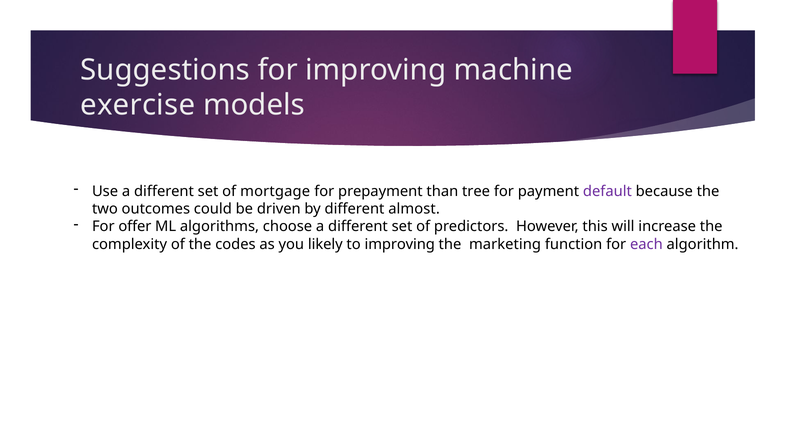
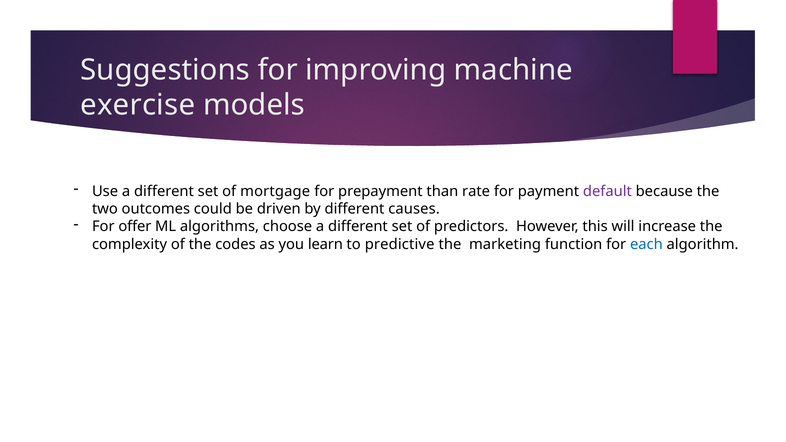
tree: tree -> rate (476, 191)
almost: almost -> causes (414, 209)
likely: likely -> learn (325, 244)
to improving: improving -> predictive (400, 244)
each colour: purple -> blue (646, 244)
